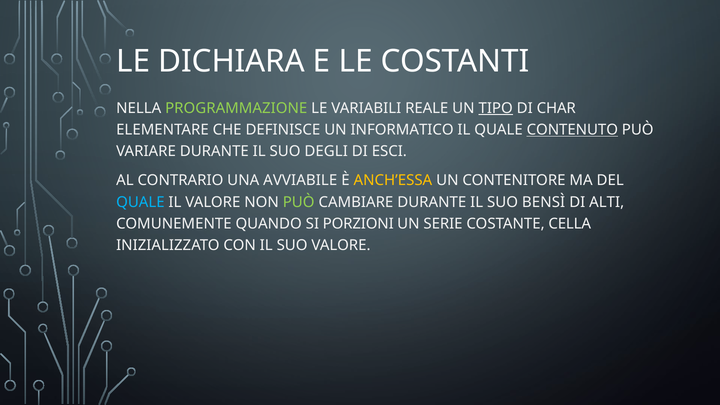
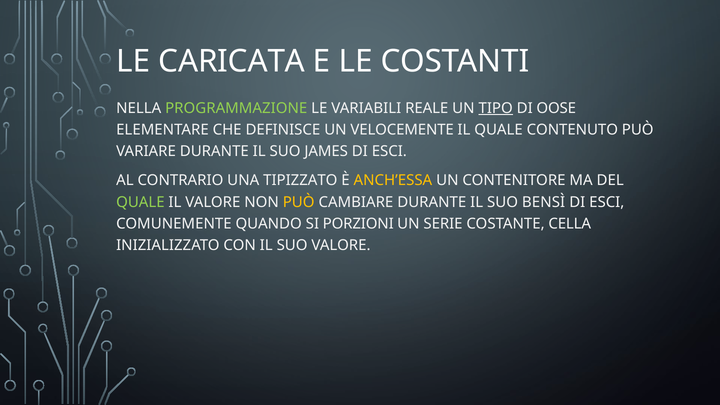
DICHIARA: DICHIARA -> CARICATA (232, 62)
CHAR: CHAR -> OOSE (556, 108)
INFORMATICO: INFORMATICO -> VELOCEMENTE (402, 130)
CONTENUTO underline: present -> none (572, 130)
DEGLI: DEGLI -> JAMES (326, 151)
AVVIABILE: AVVIABILE -> TIPIZZATO (300, 180)
QUALE colour: light blue -> light green (140, 202)
PUÒ colour: light green -> yellow (299, 202)
ALTI: ALTI -> ESCI (607, 202)
